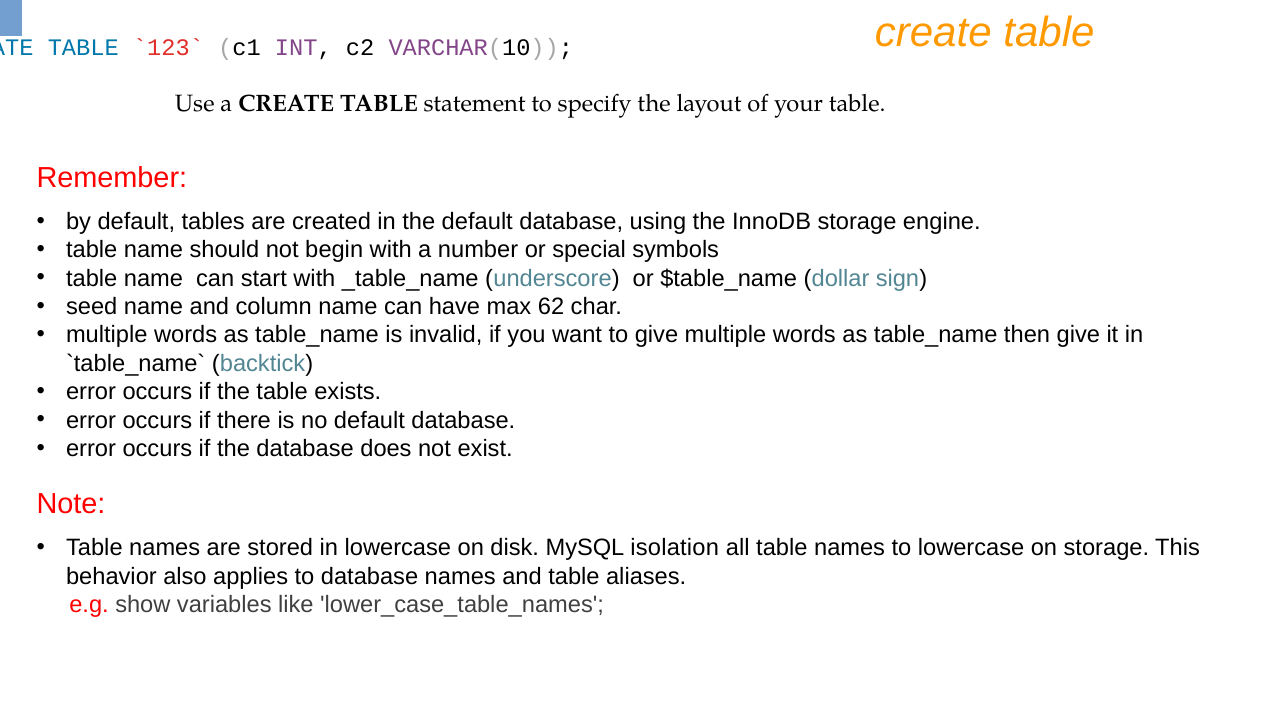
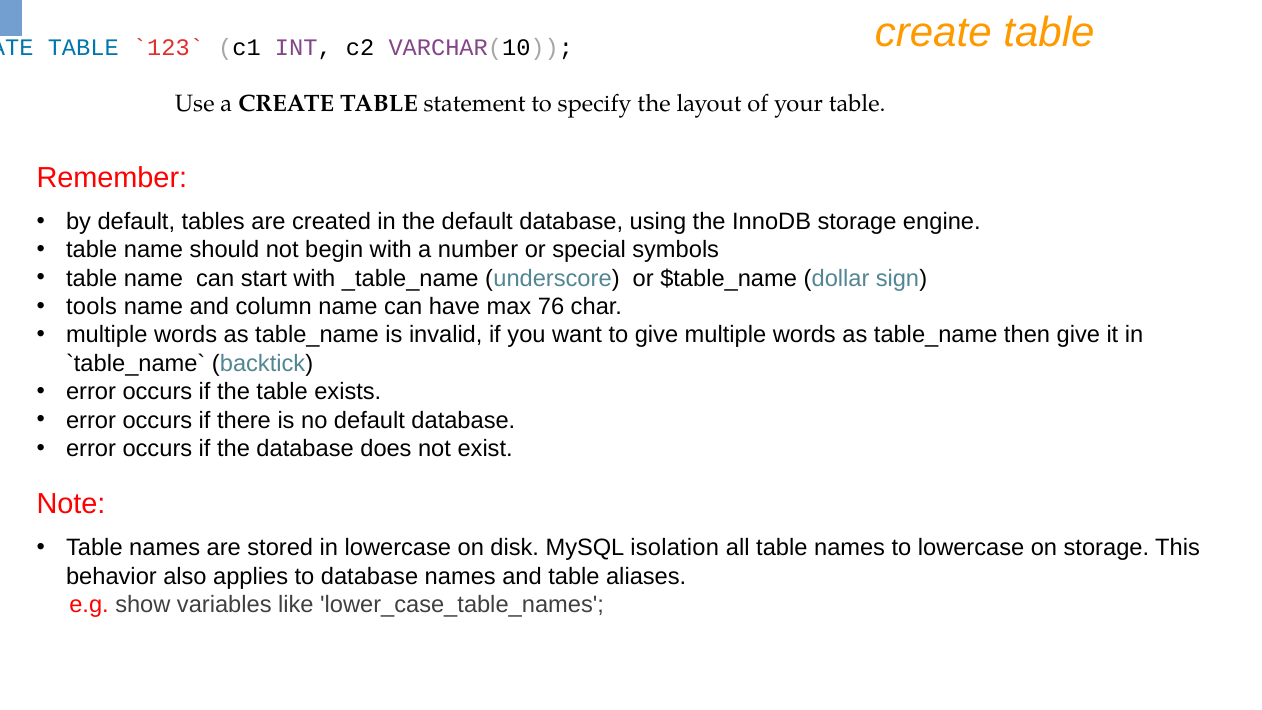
seed: seed -> tools (92, 307)
62: 62 -> 76 (551, 307)
